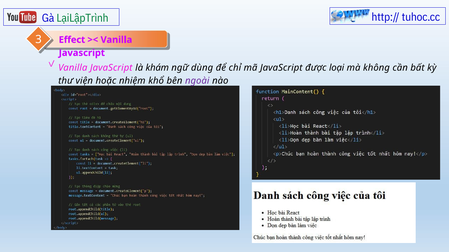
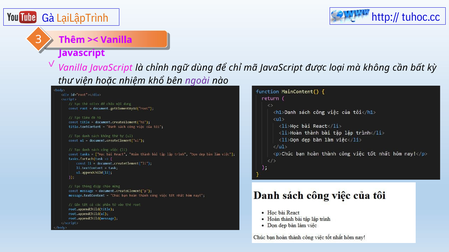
LạiLậpTrình colour: green -> orange (82, 18)
Effect: Effect -> Thêm (72, 40)
khám: khám -> chỉnh (157, 68)
